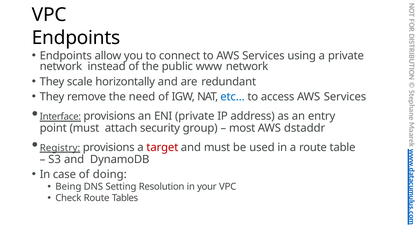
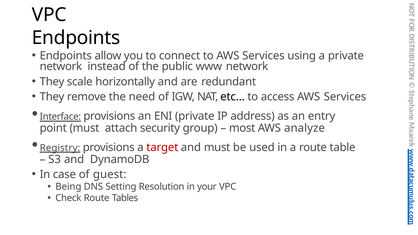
etc… colour: blue -> black (233, 97)
dstaddr: dstaddr -> analyze (305, 128)
doing: doing -> guest (110, 174)
